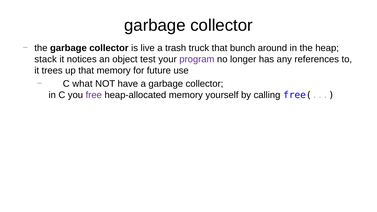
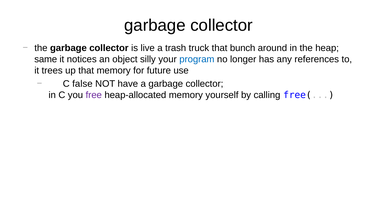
stack: stack -> same (46, 59)
test: test -> silly (148, 59)
program colour: purple -> blue (197, 59)
what: what -> false (82, 84)
